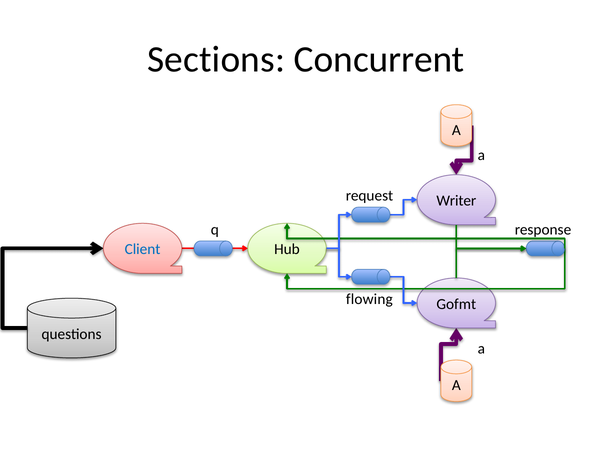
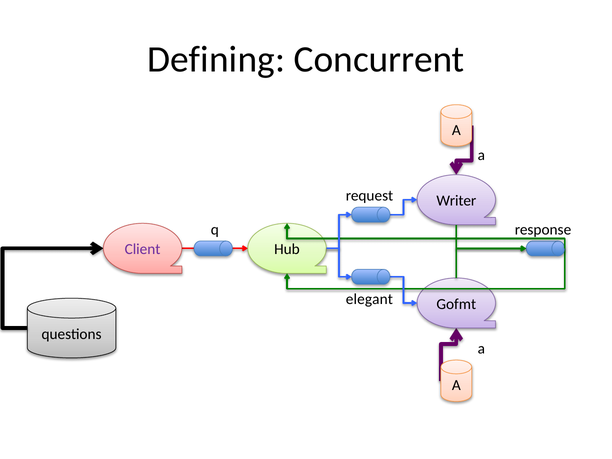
Sections: Sections -> Defining (216, 59)
Client colour: blue -> purple (143, 249)
flowing: flowing -> elegant (369, 299)
